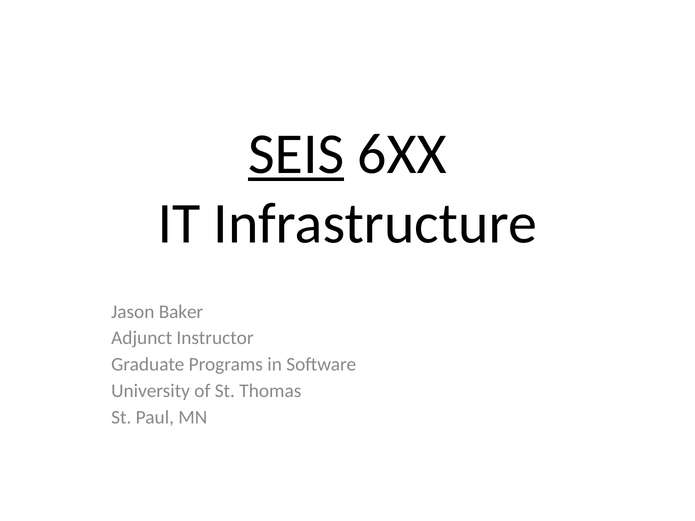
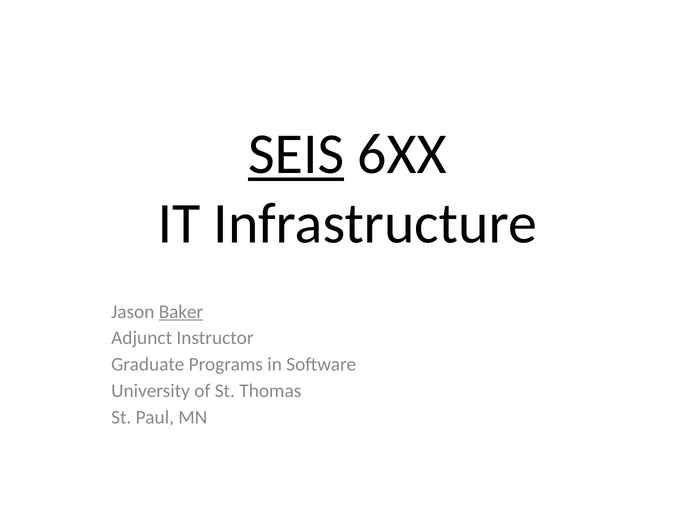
Baker underline: none -> present (181, 312)
